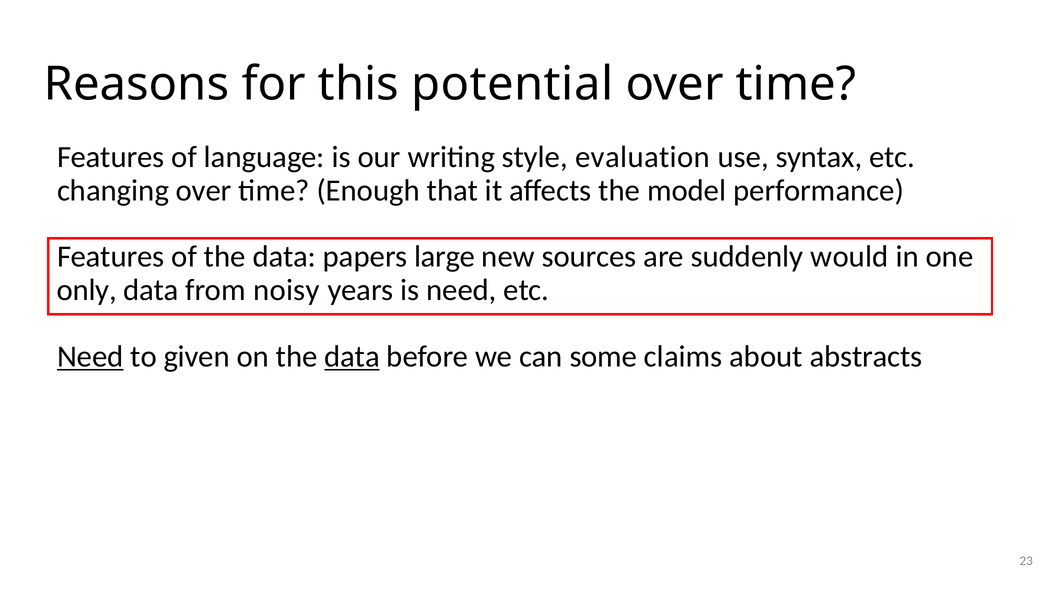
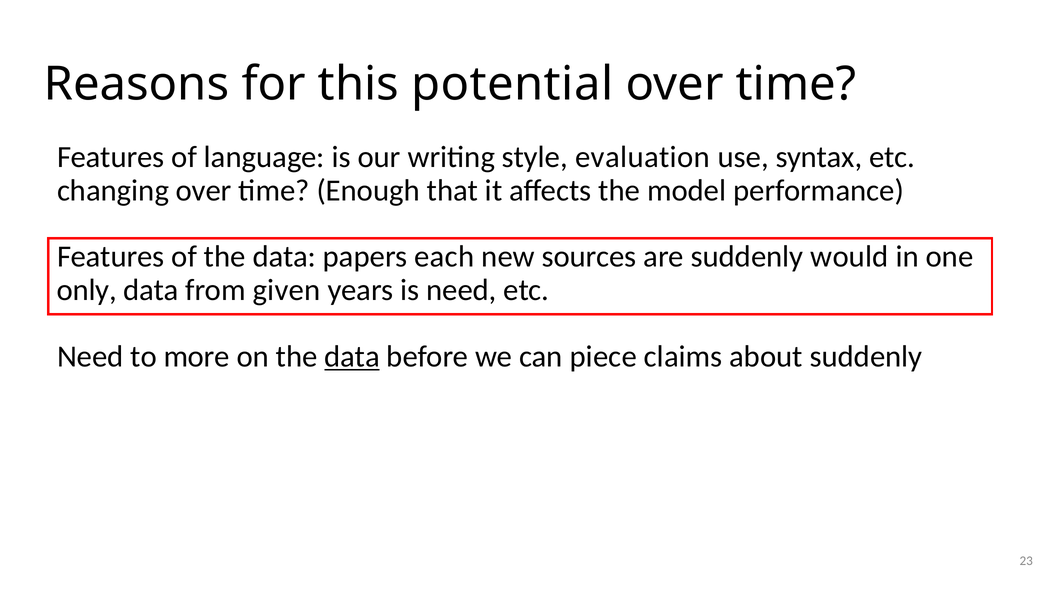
large: large -> each (444, 257)
noisy: noisy -> given (286, 290)
Need underline: present -> none (90, 357)
given: given -> more (197, 357)
some: some -> piece (603, 357)
about abstracts: abstracts -> suddenly (866, 357)
